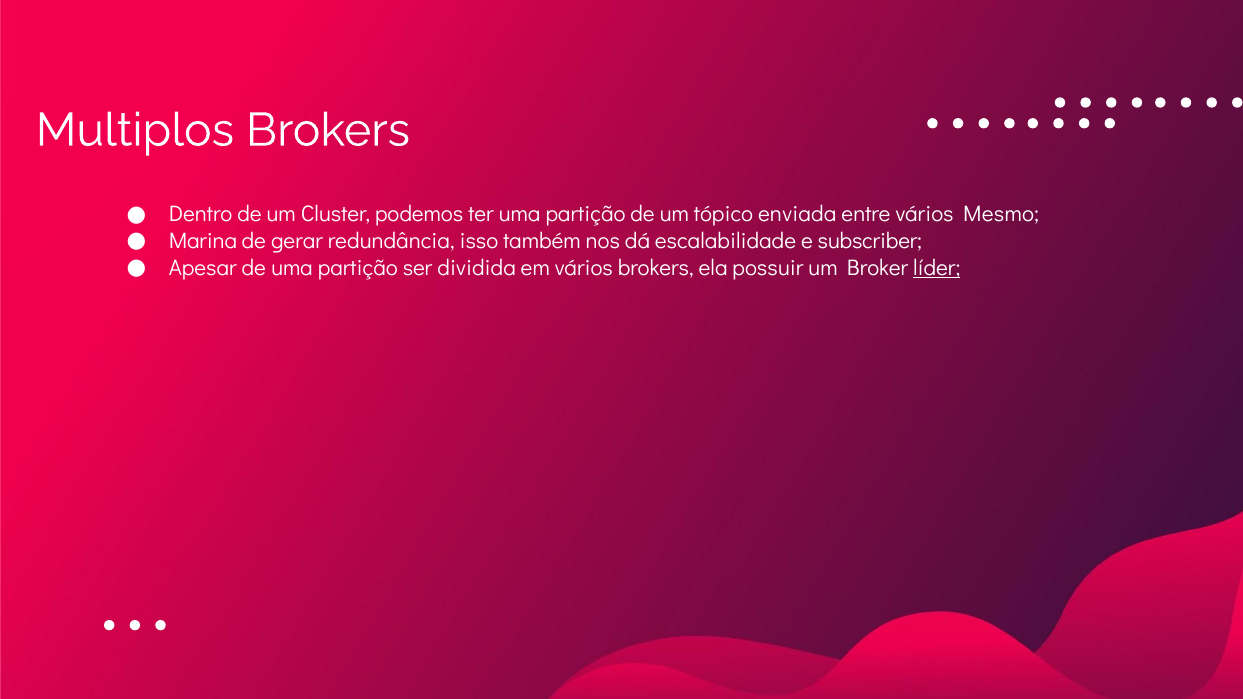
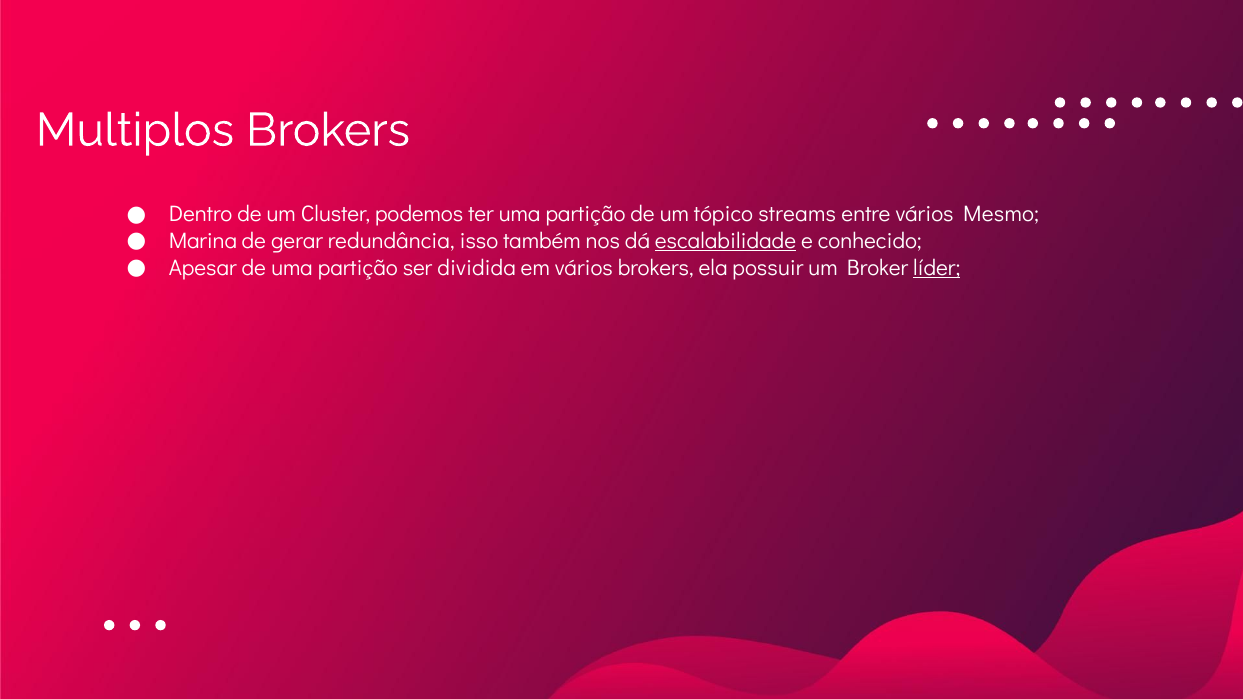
enviada: enviada -> streams (797, 214)
escalabilidade underline: none -> present (725, 241)
subscriber: subscriber -> conhecido (870, 241)
